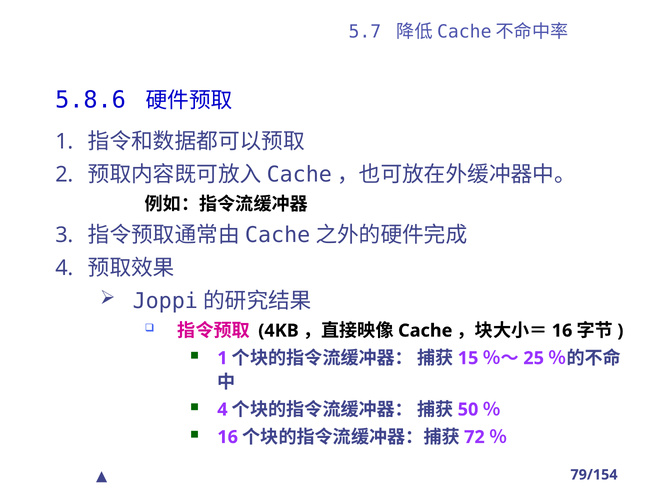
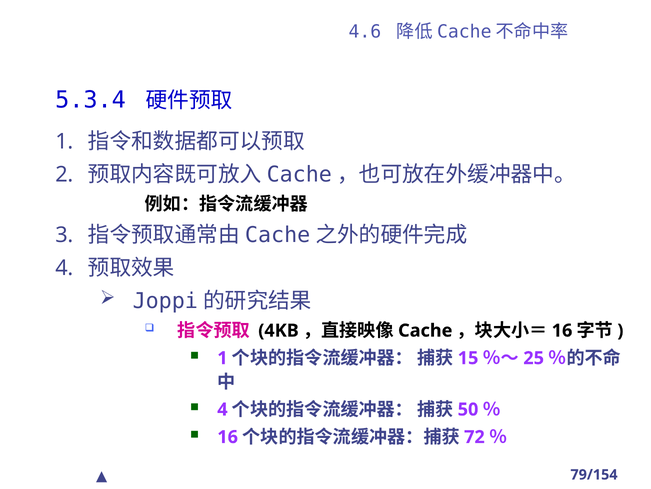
5.7: 5.7 -> 4.6 (365, 32)
5.8.6: 5.8.6 -> 5.3.4 (91, 100)
